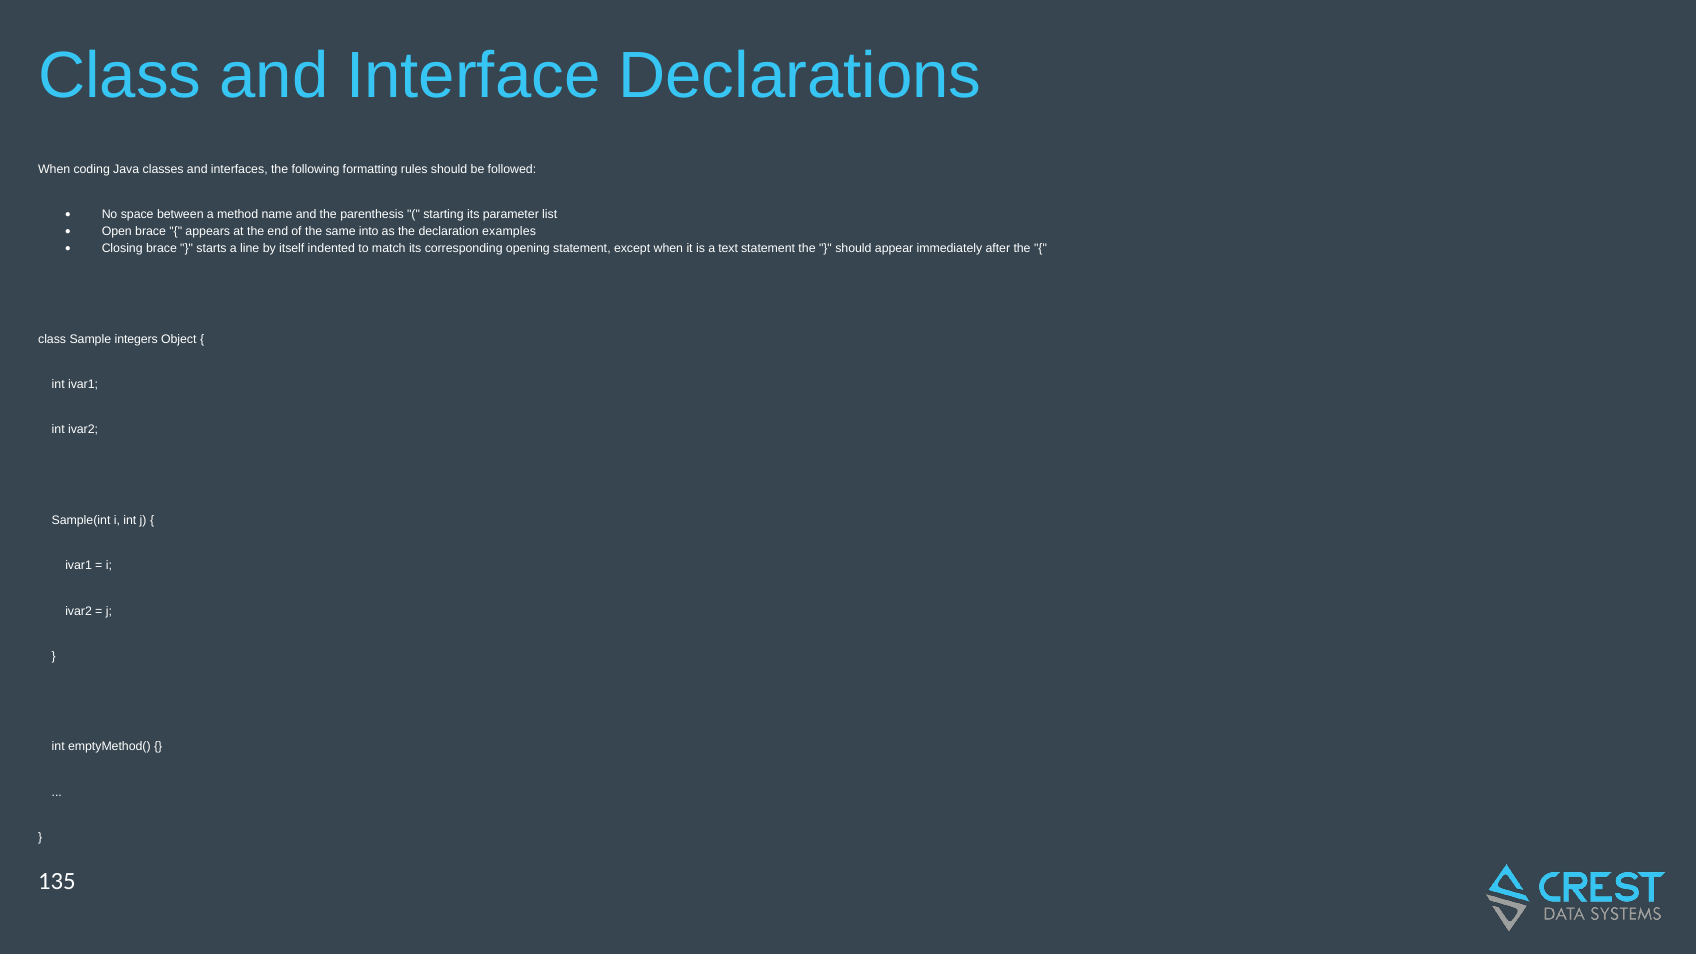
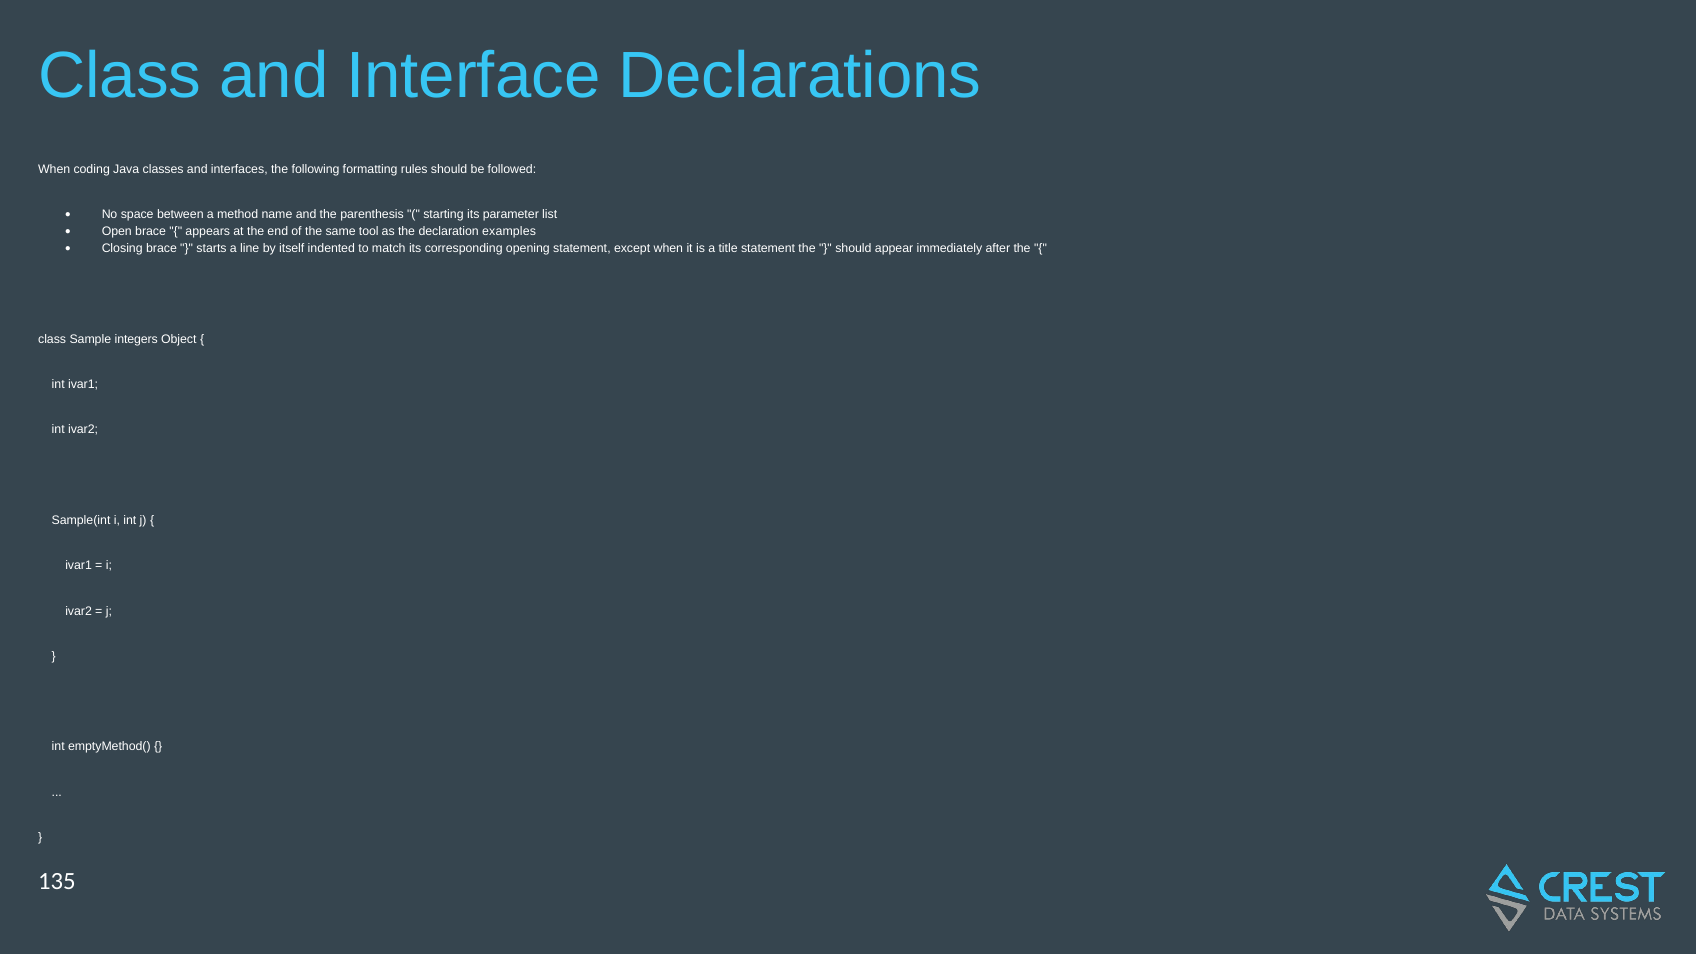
into: into -> tool (369, 232)
text: text -> title (728, 249)
